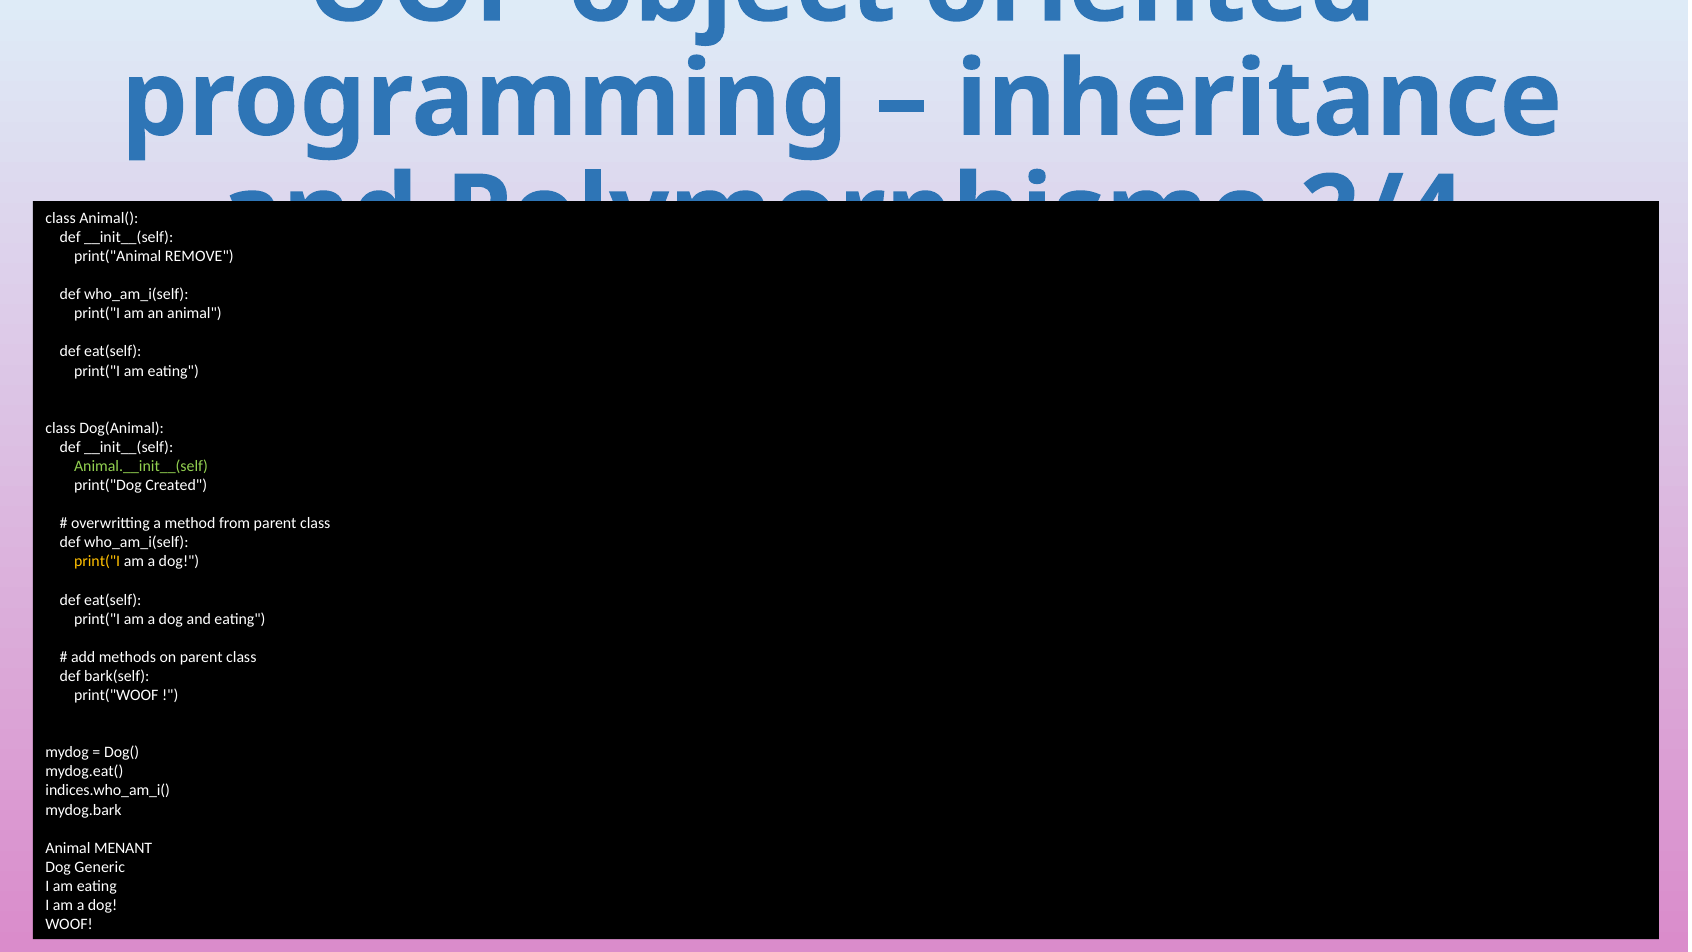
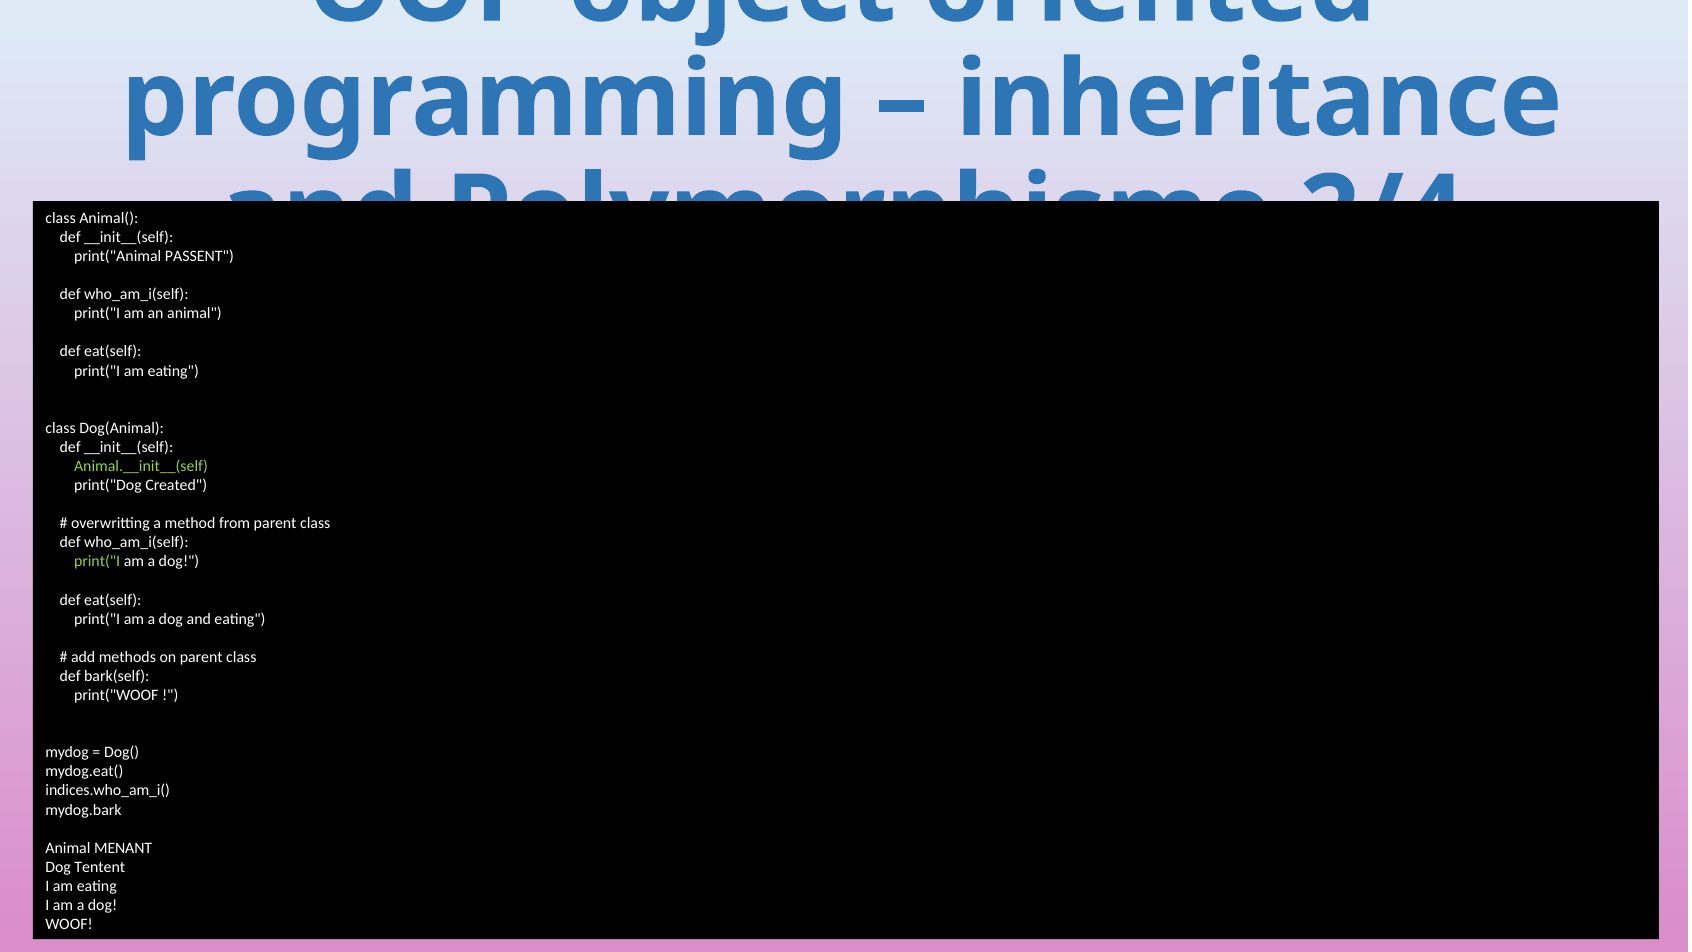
REMOVE: REMOVE -> PASSENT (199, 256)
print("I colour: yellow -> light green (97, 562)
Generic: Generic -> Tentent (100, 867)
